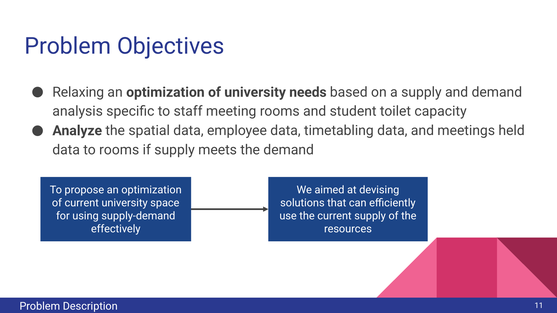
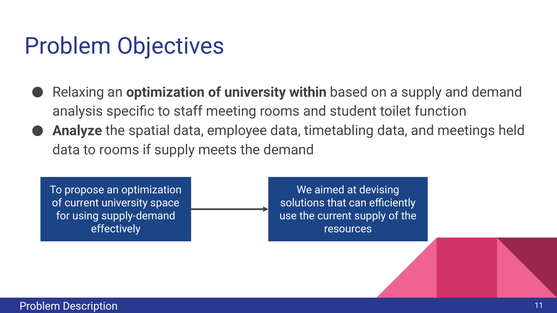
needs: needs -> within (308, 92)
capacity: capacity -> function (441, 112)
